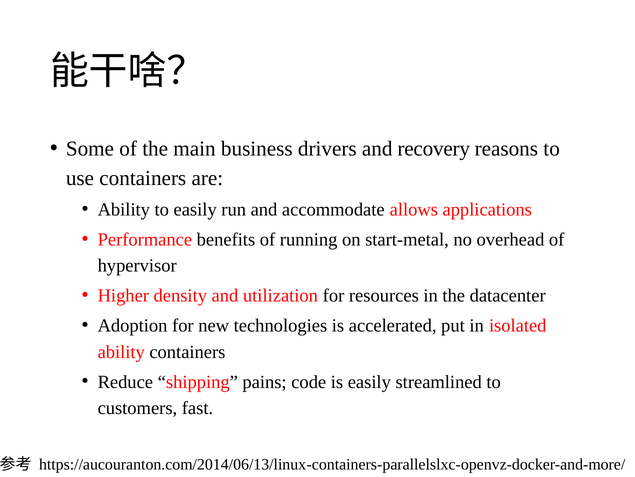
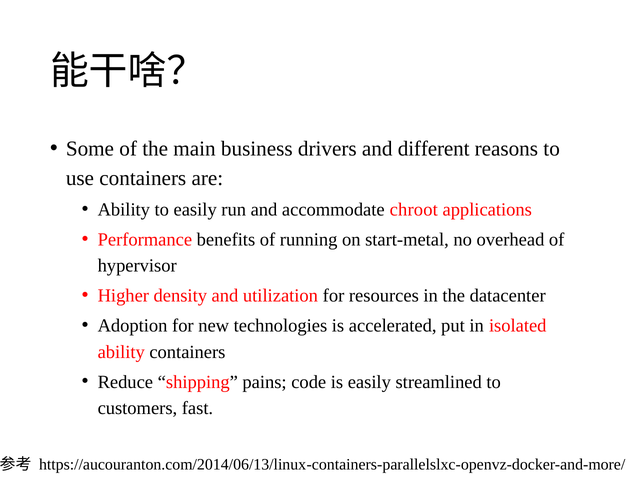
recovery: recovery -> different (434, 148)
allows: allows -> chroot (414, 209)
